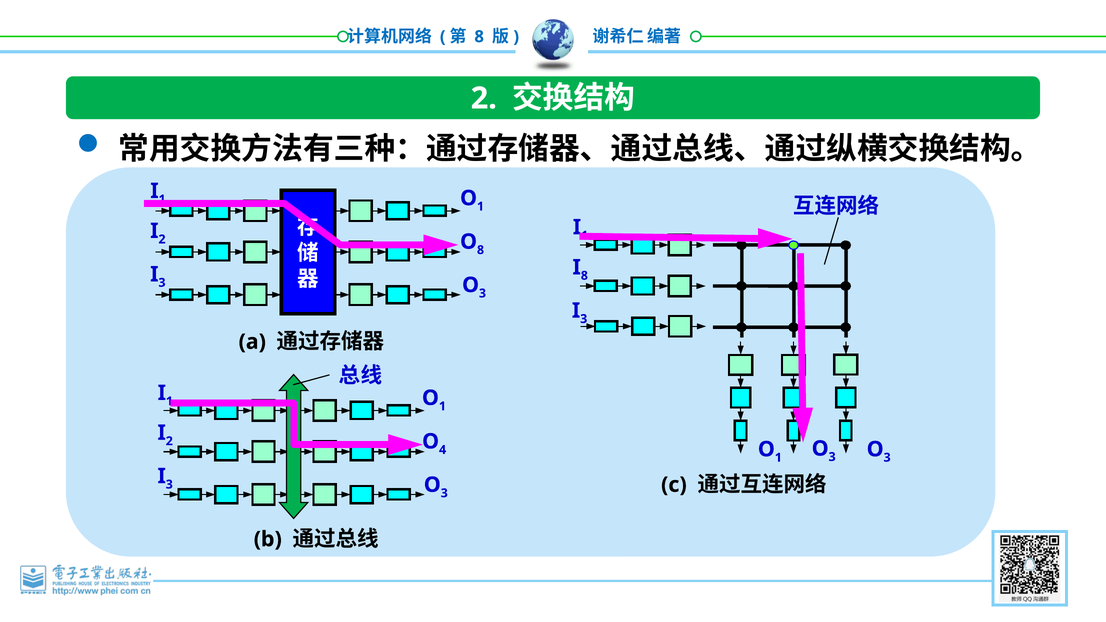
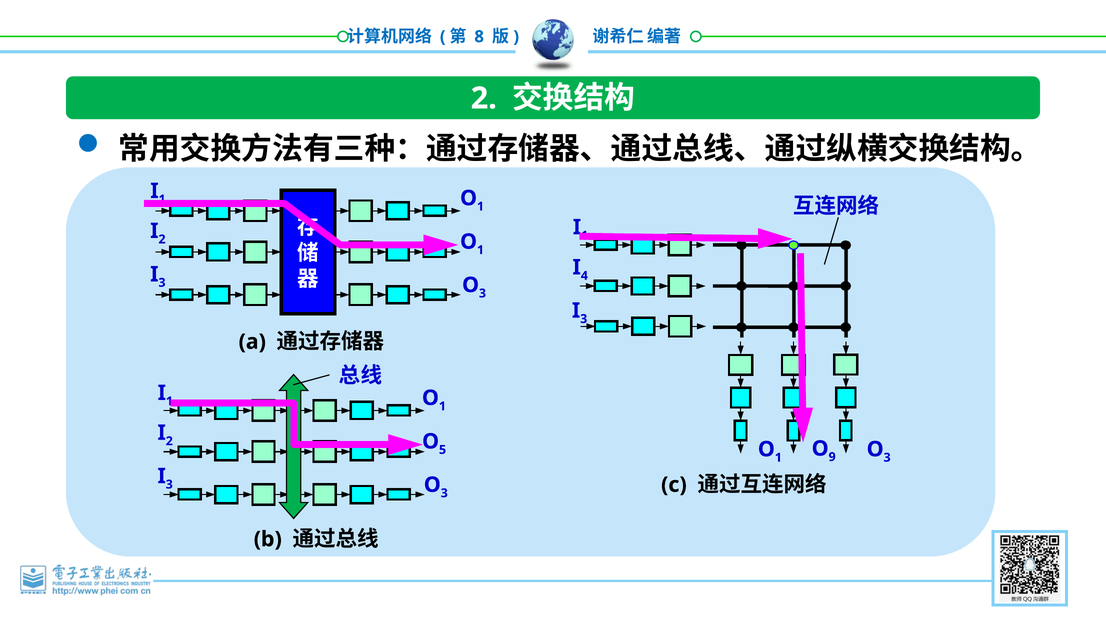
8: 8 -> 1 (481, 250)
8: 8 -> 4 (584, 276)
4: 4 -> 5 (443, 450)
3: 3 -> 9 (832, 457)
